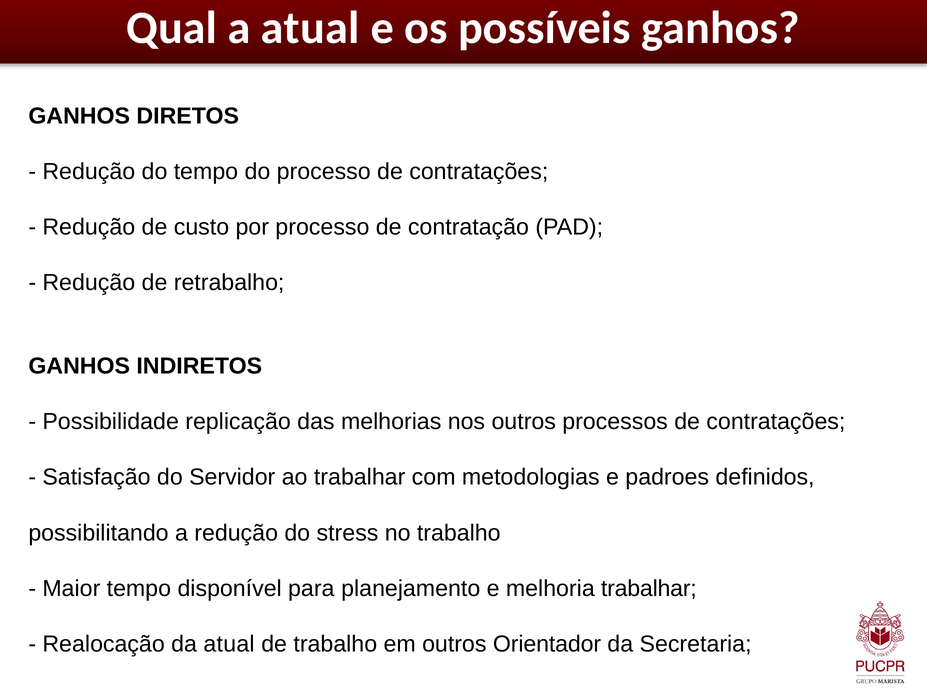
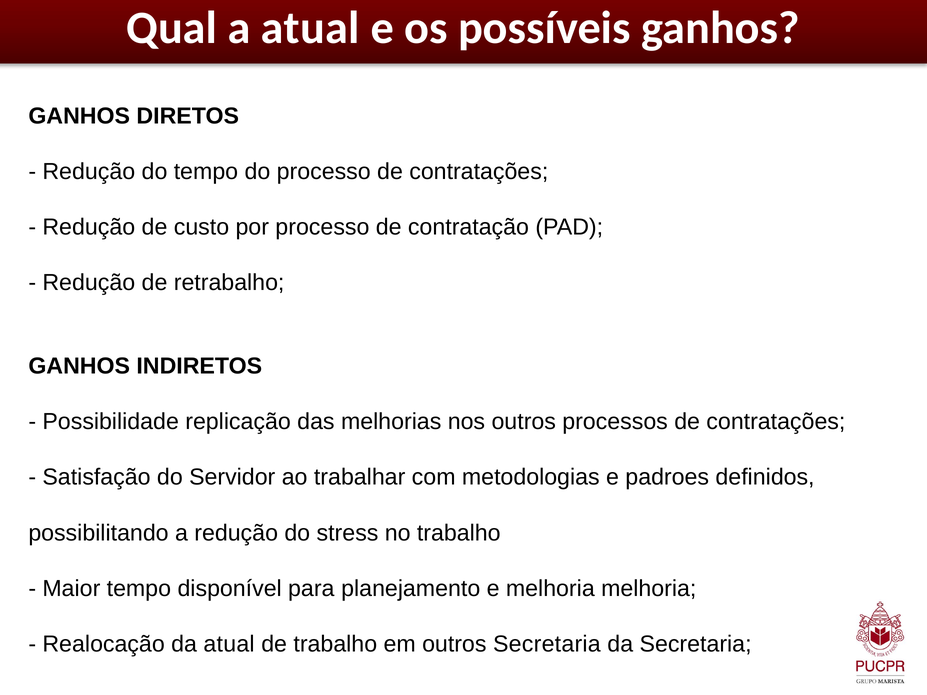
melhoria trabalhar: trabalhar -> melhoria (649, 589)
outros Orientador: Orientador -> Secretaria (547, 644)
